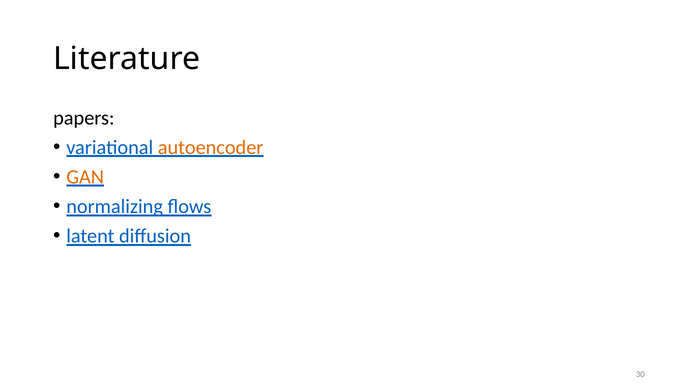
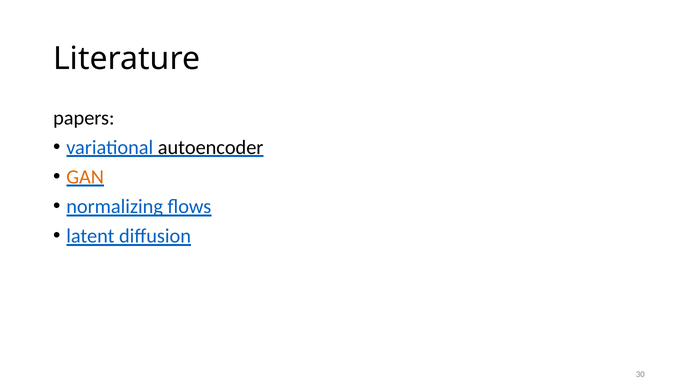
autoencoder colour: orange -> black (211, 148)
